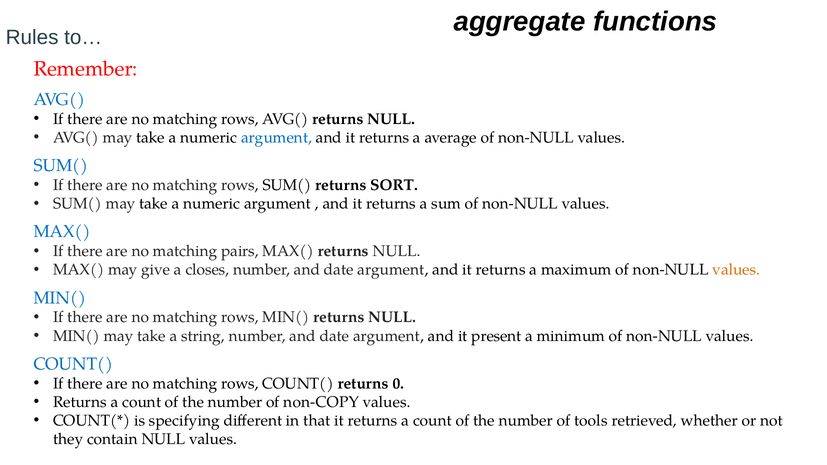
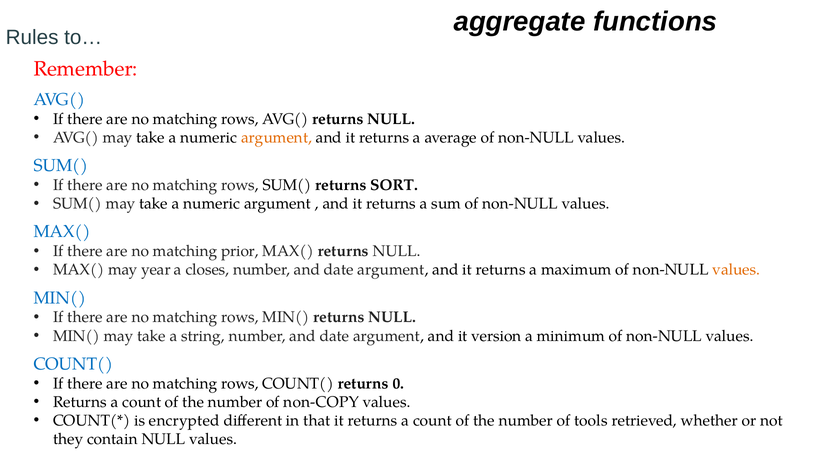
argument colour: blue -> orange (277, 138)
pairs: pairs -> prior (240, 251)
give: give -> year (156, 270)
present: present -> version (496, 336)
specifying: specifying -> encrypted (184, 421)
